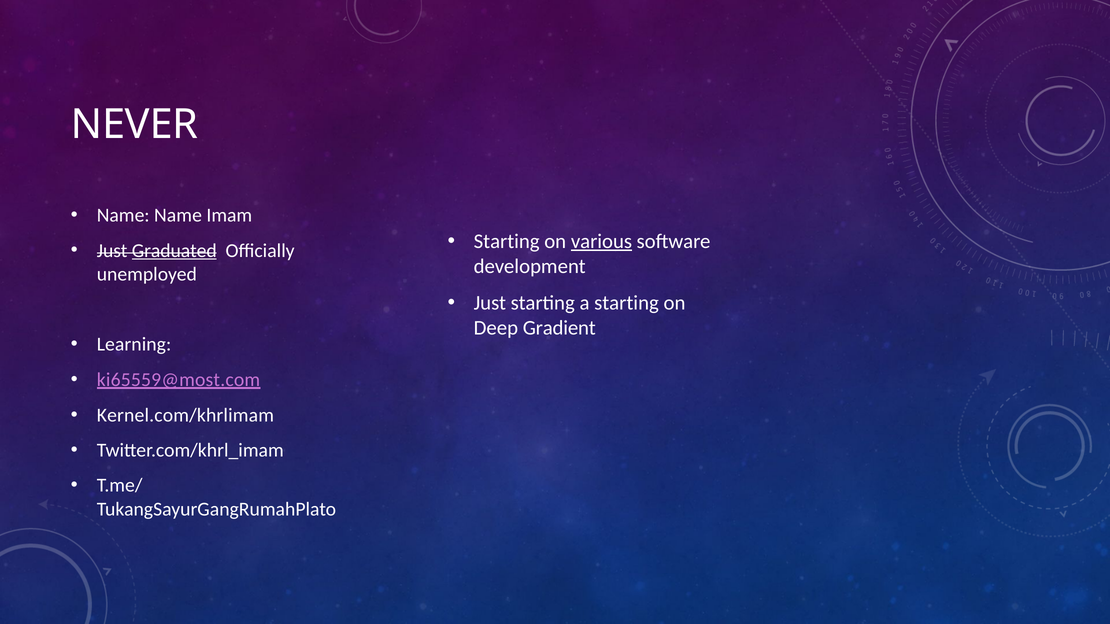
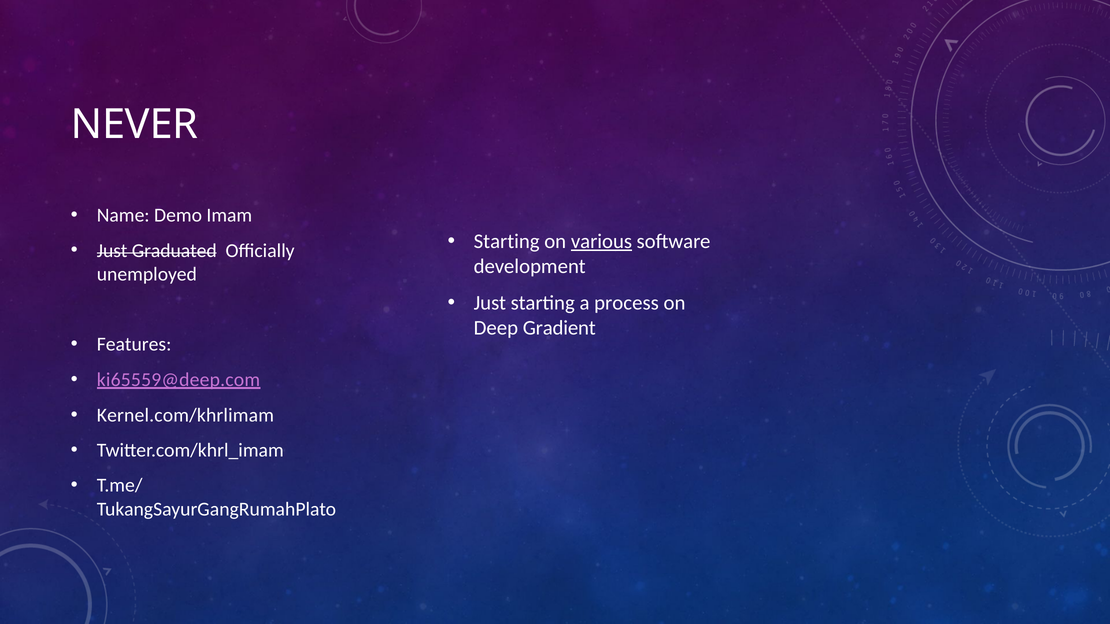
Name Name: Name -> Demo (178, 216)
Graduated underline: present -> none (174, 251)
a starting: starting -> process (626, 303)
Learning: Learning -> Features (134, 345)
ki65559@most.com: ki65559@most.com -> ki65559@deep.com (178, 380)
